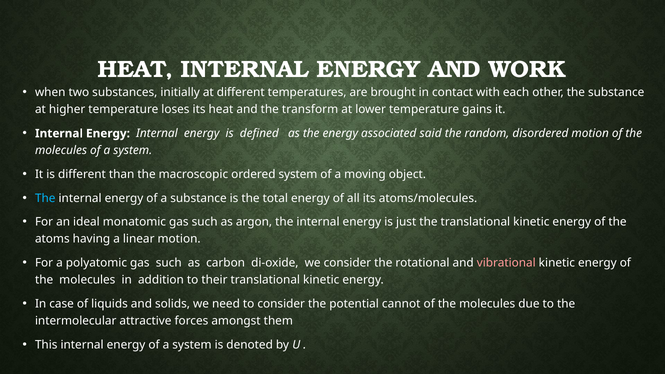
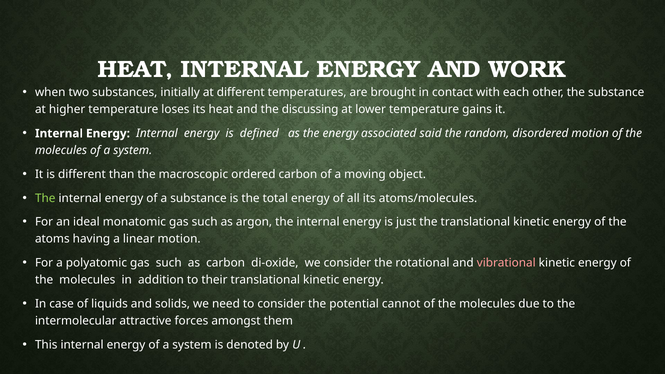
transform: transform -> discussing (310, 110)
ordered system: system -> carbon (298, 174)
The colour: light blue -> light green (45, 198)
